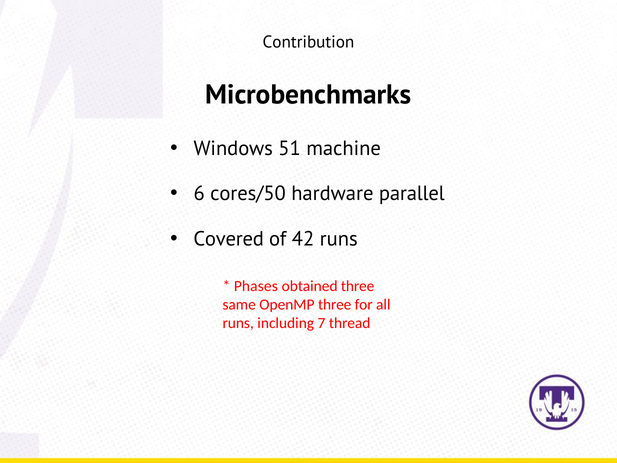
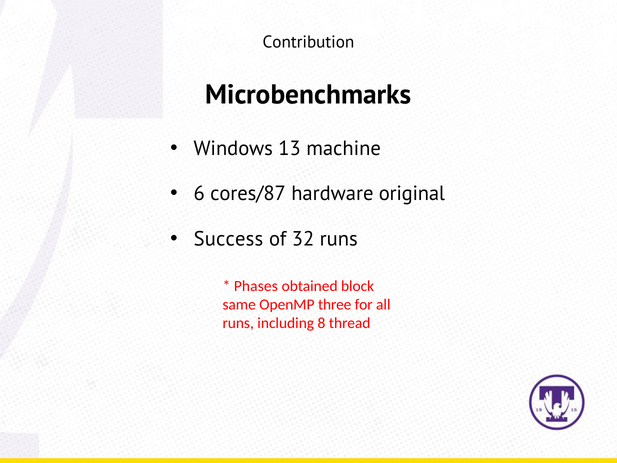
51: 51 -> 13 (290, 148)
cores/50: cores/50 -> cores/87 (248, 194)
parallel: parallel -> original (412, 194)
Covered: Covered -> Success (228, 239)
42: 42 -> 32 (303, 239)
obtained three: three -> block (358, 286)
7: 7 -> 8 (321, 323)
